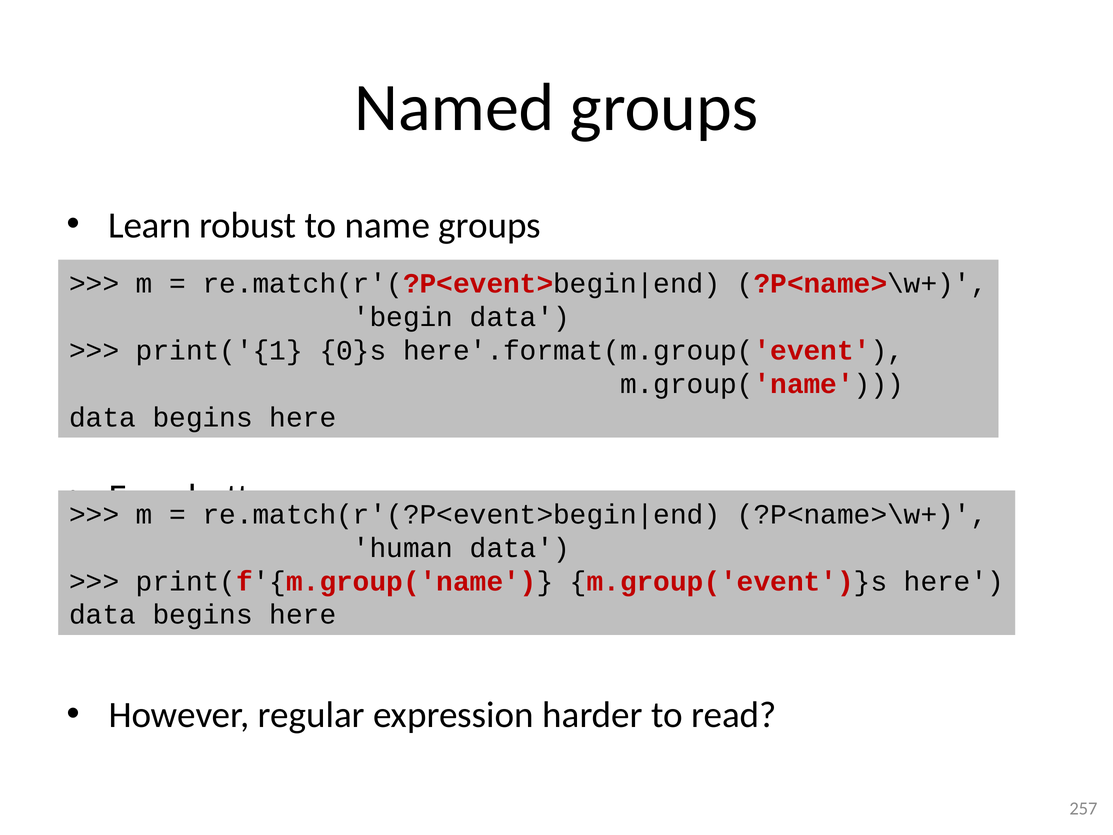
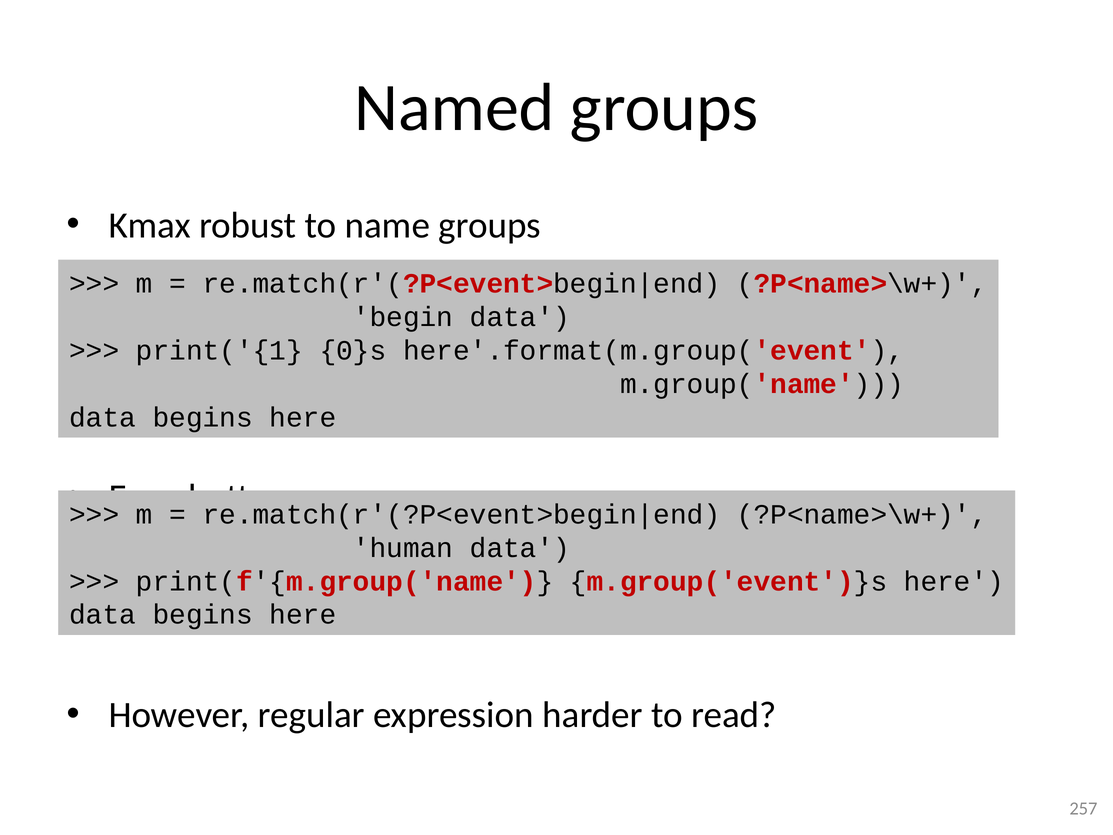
Learn: Learn -> Kmax (150, 225)
